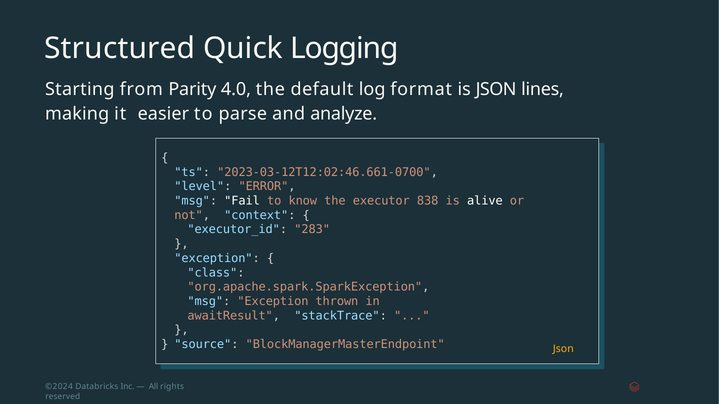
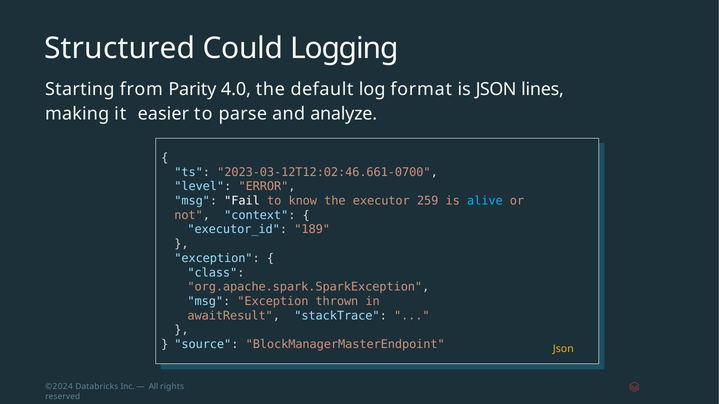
Quick: Quick -> Could (243, 48)
838: 838 -> 259 (428, 201)
alive colour: white -> light blue (485, 201)
283: 283 -> 189 (312, 230)
